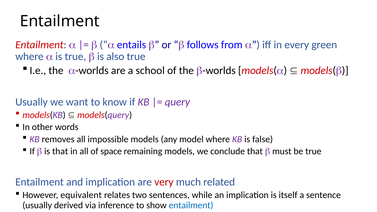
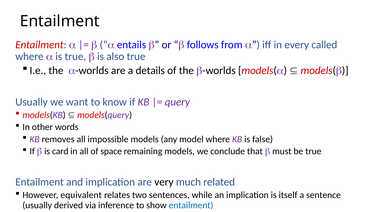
green: green -> called (324, 45)
school: school -> details (150, 70)
is that: that -> card (60, 151)
very colour: red -> black (164, 182)
